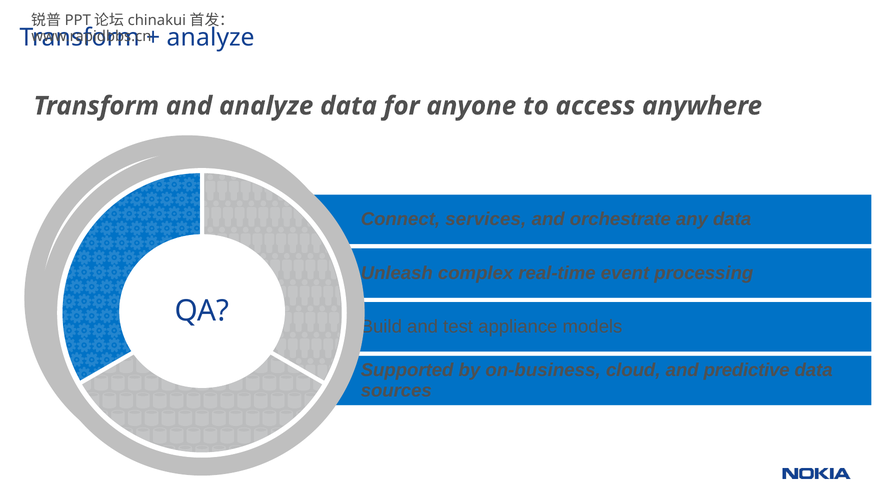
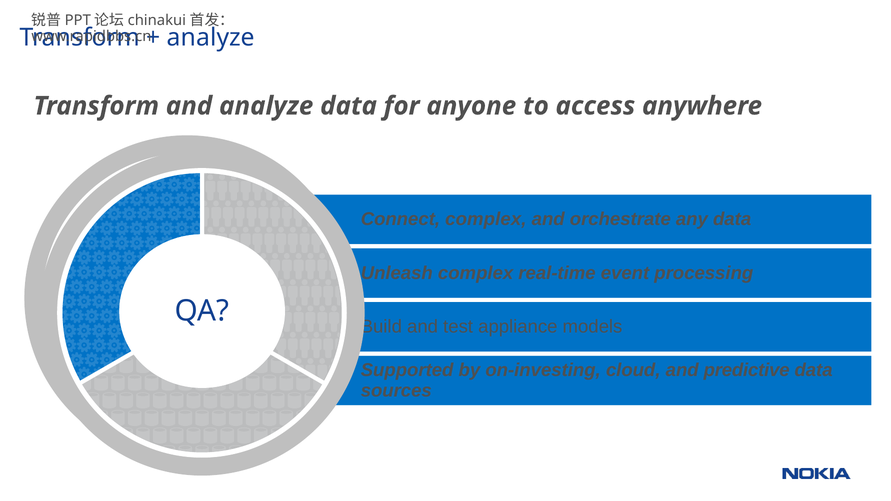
Connect services: services -> complex (486, 219)
on-business: on-business -> on-investing (543, 371)
